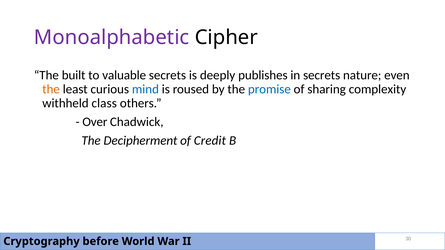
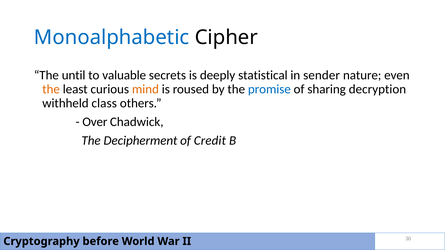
Monoalphabetic colour: purple -> blue (112, 37)
built: built -> until (74, 75)
publishes: publishes -> statistical (263, 75)
in secrets: secrets -> sender (322, 75)
mind colour: blue -> orange (145, 89)
complexity: complexity -> decryption (377, 89)
